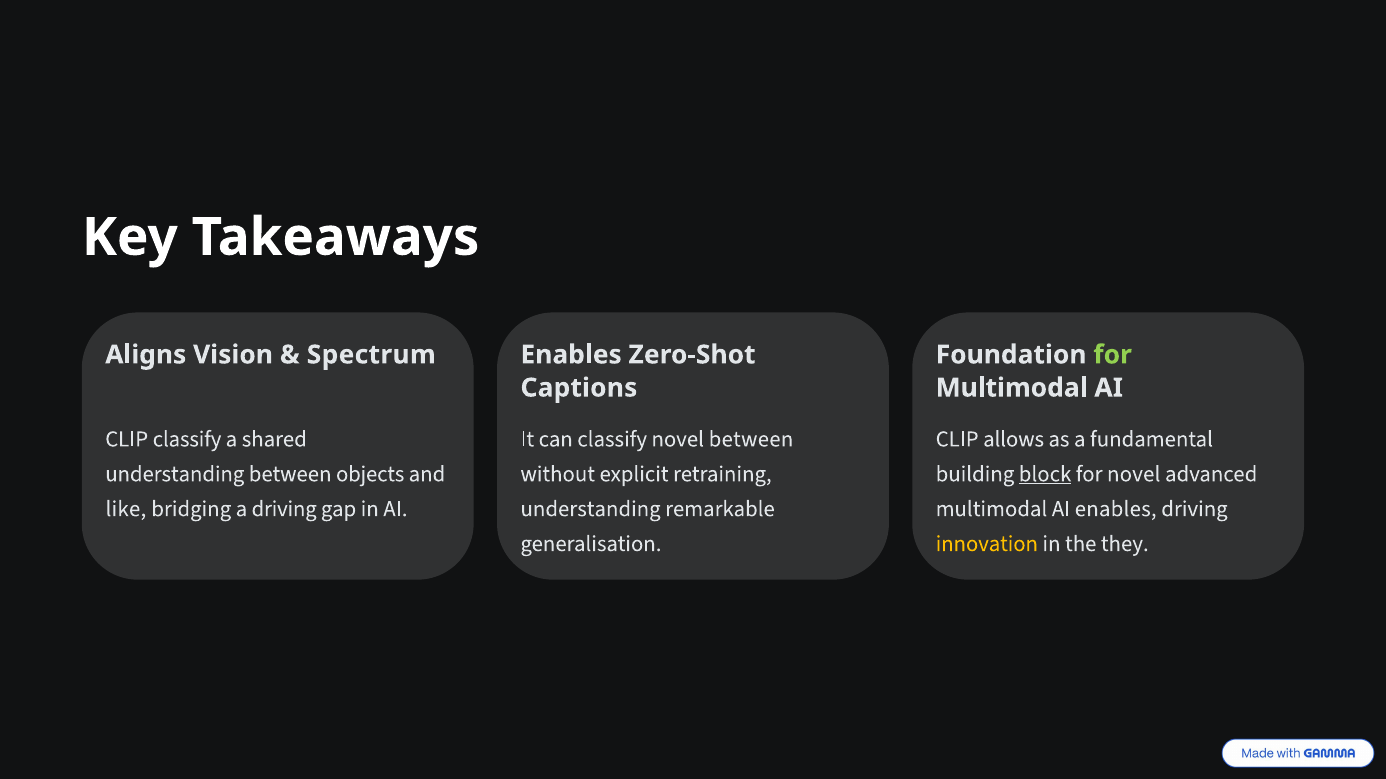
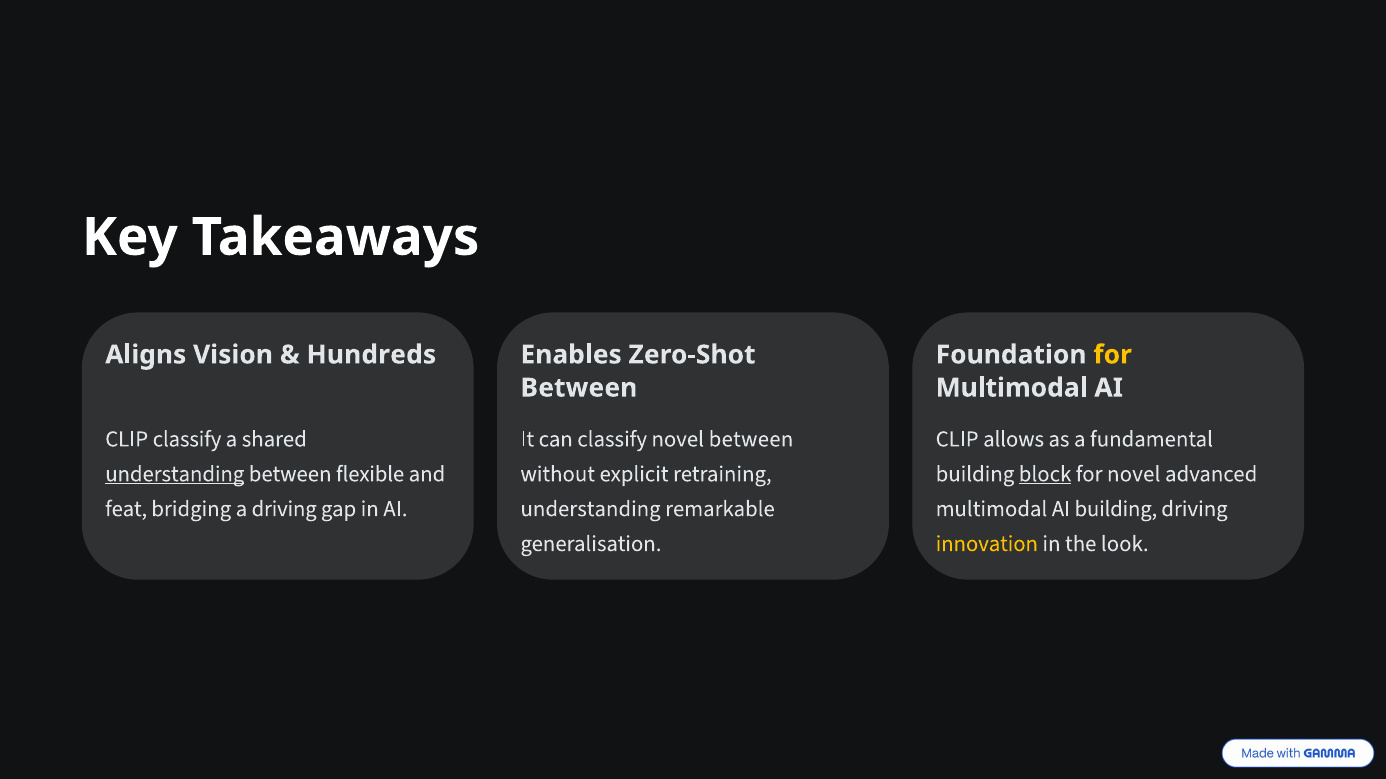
Spectrum: Spectrum -> Hundreds (371, 355)
for colour: light green -> yellow (1113, 355)
Captions: Captions -> Between (579, 388)
understanding underline: none -> present (175, 474)
objects: objects -> flexible (370, 474)
like: like -> feat (126, 509)
multimodal AI enables: enables -> building (1116, 509)
they: they -> look (1125, 544)
